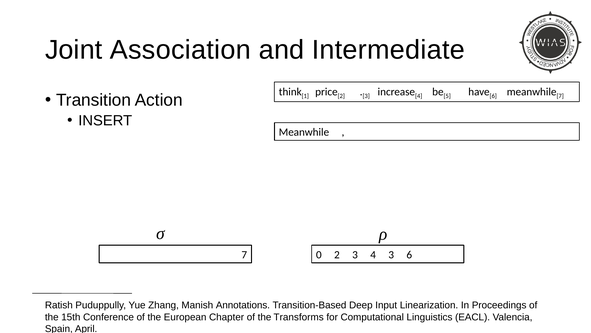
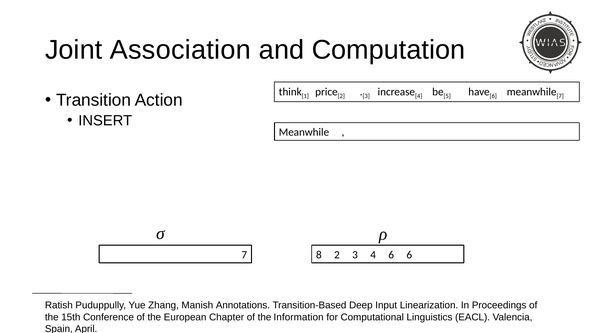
Intermediate: Intermediate -> Computation (388, 50)
0: 0 -> 8 (319, 254)
4 3: 3 -> 6 (391, 254)
Transforms: Transforms -> Information (299, 317)
